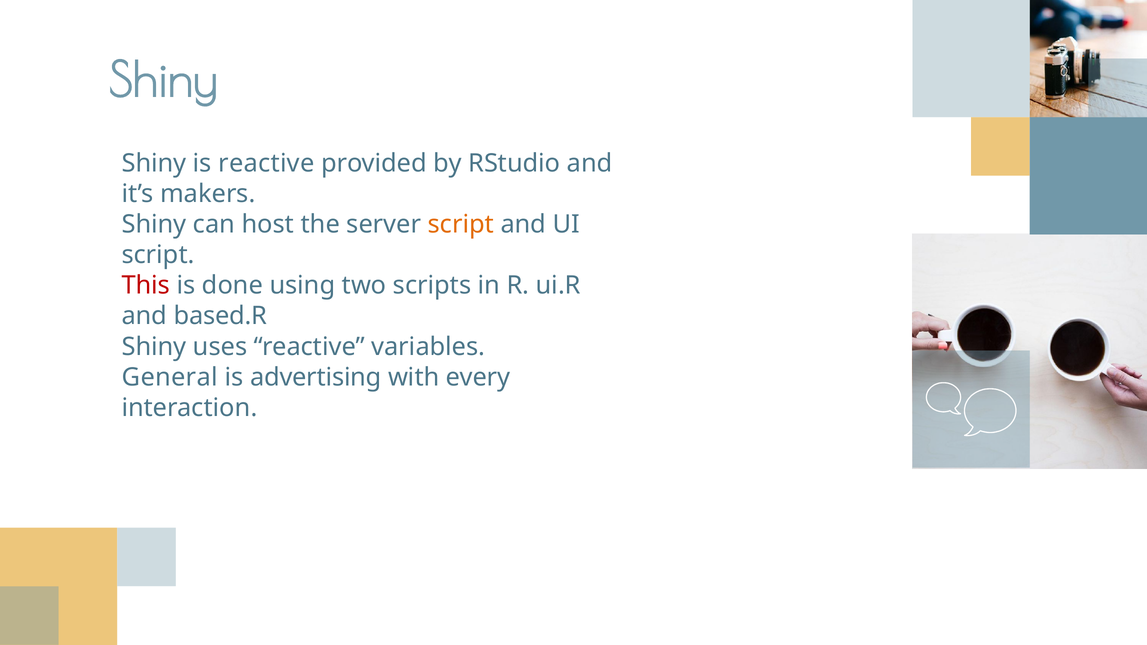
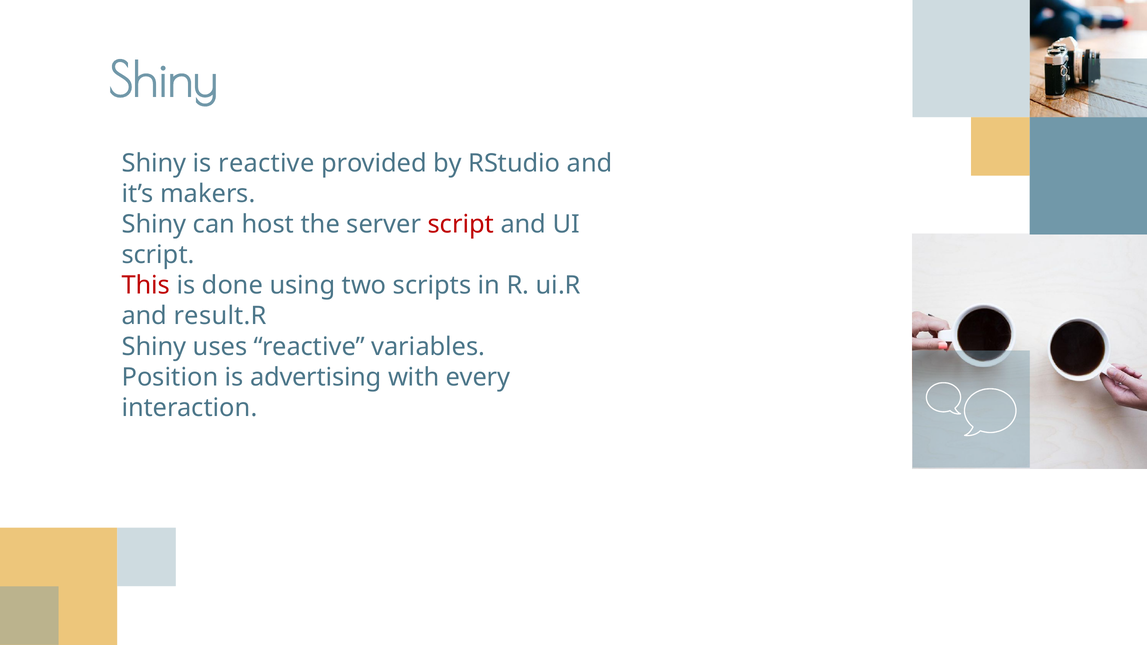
script colour: orange -> red (461, 224)
based.R: based.R -> result.R (220, 316)
General: General -> Position (170, 377)
